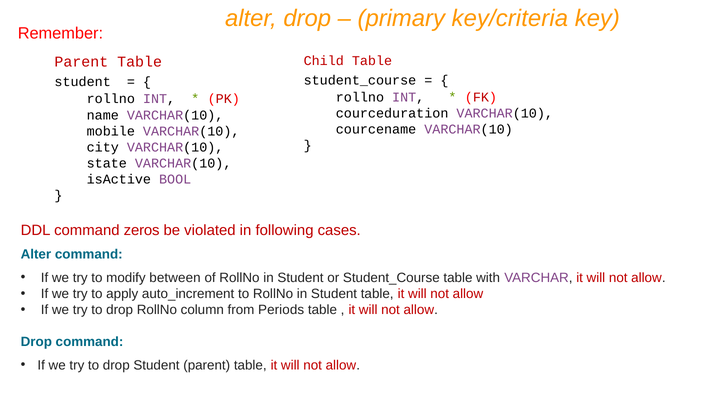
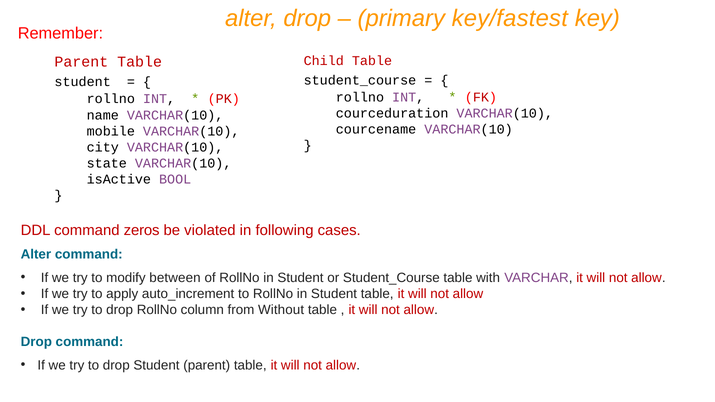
key/criteria: key/criteria -> key/fastest (510, 19)
Periods: Periods -> Without (281, 310)
